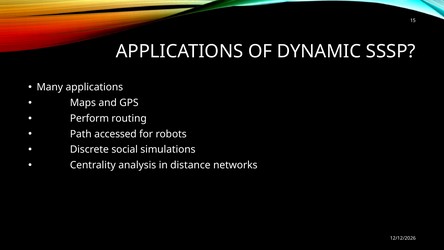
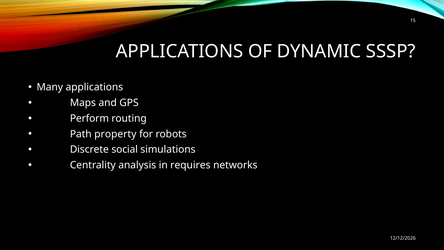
accessed: accessed -> property (115, 134)
distance: distance -> requires (190, 165)
